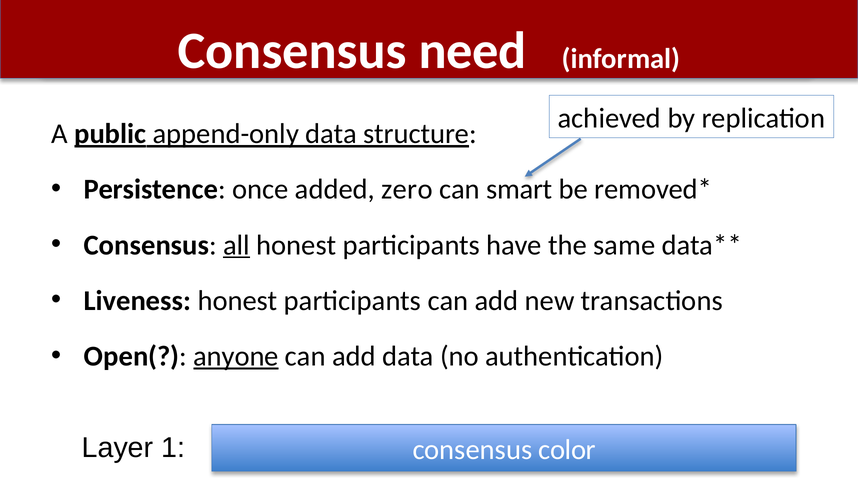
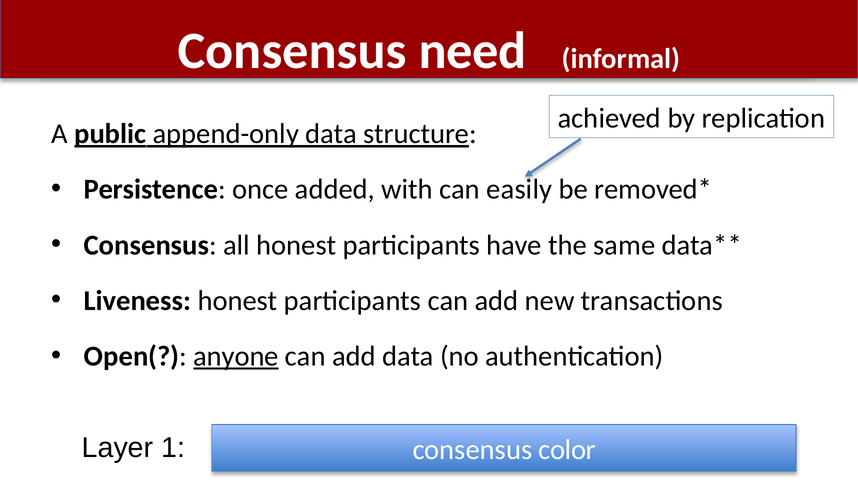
zero: zero -> with (407, 189)
smart: smart -> easily (519, 189)
all underline: present -> none (237, 245)
